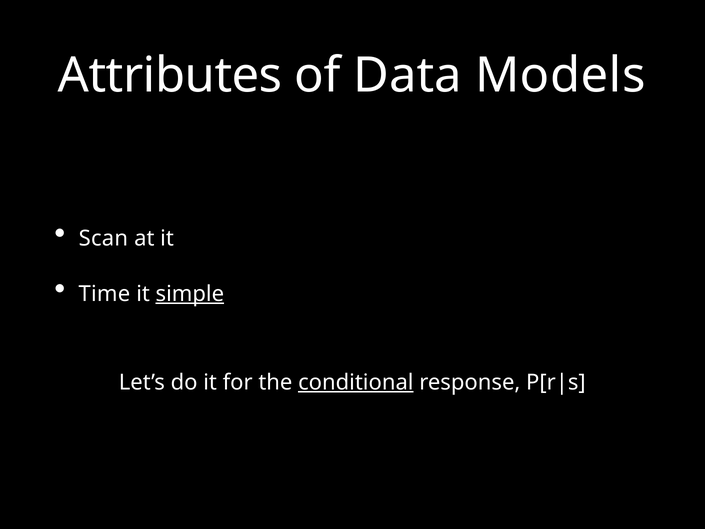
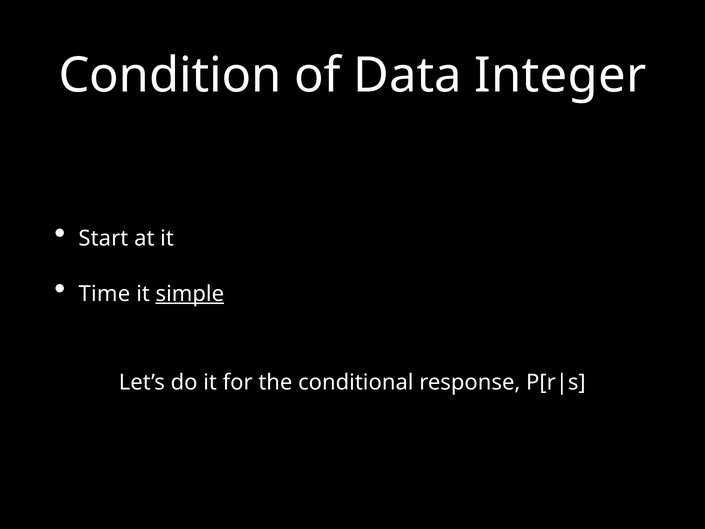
Attributes: Attributes -> Condition (170, 76)
Models: Models -> Integer (560, 76)
Scan: Scan -> Start (103, 238)
conditional underline: present -> none (356, 382)
